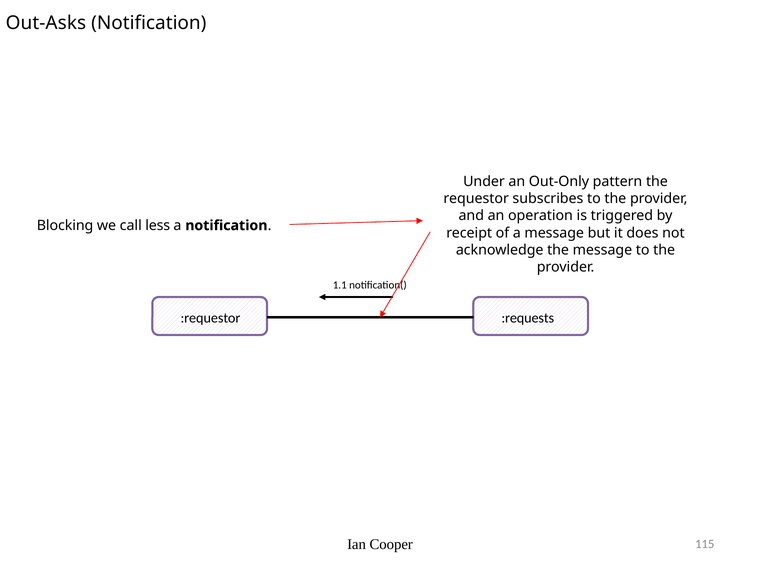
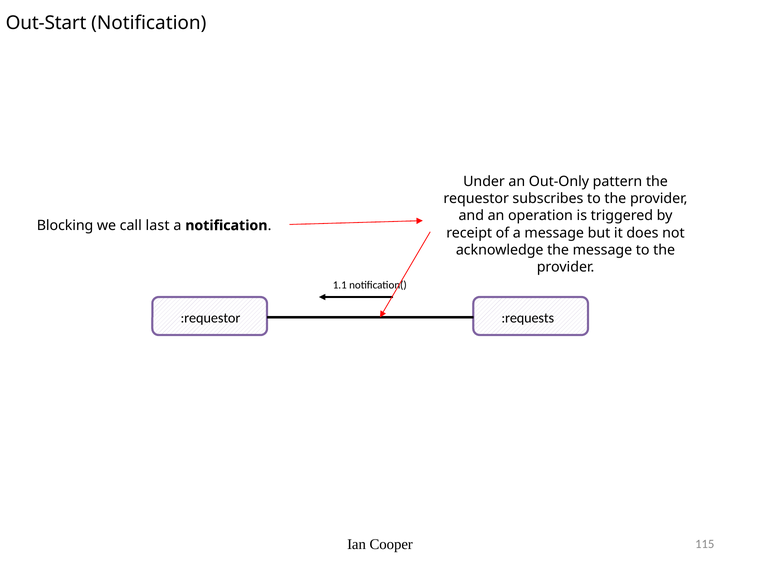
Out-Asks: Out-Asks -> Out-Start (46, 23)
less: less -> last (158, 225)
